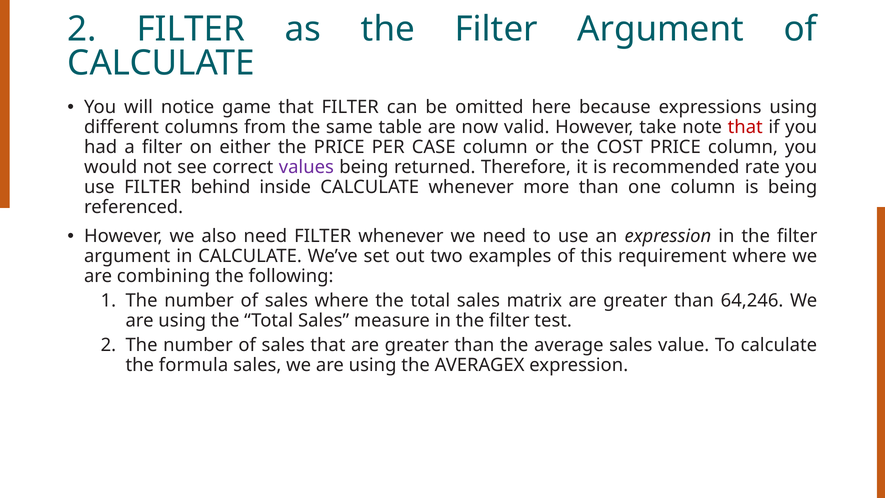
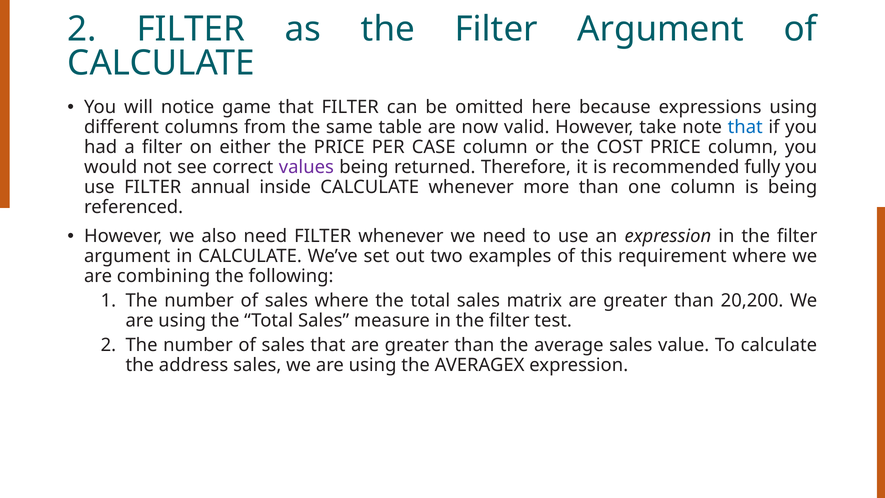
that colour: red -> blue (745, 127)
rate: rate -> fully (762, 167)
behind: behind -> annual (220, 187)
64,246: 64,246 -> 20,200 (752, 301)
formula: formula -> address (194, 365)
